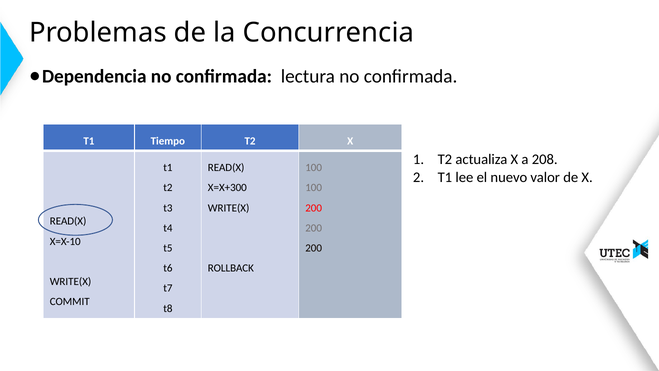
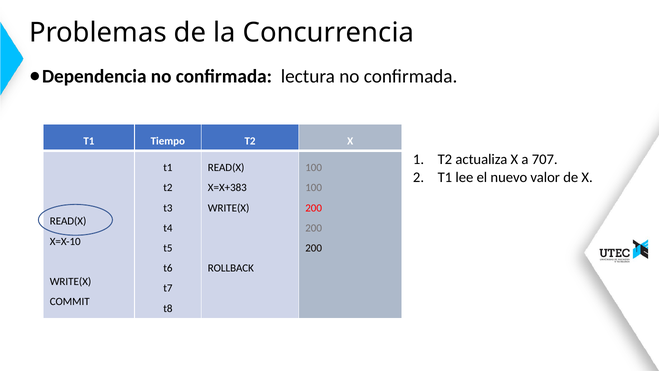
208: 208 -> 707 (545, 160)
X=X+300: X=X+300 -> X=X+383 (227, 188)
